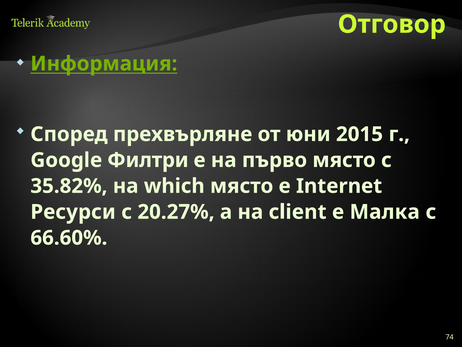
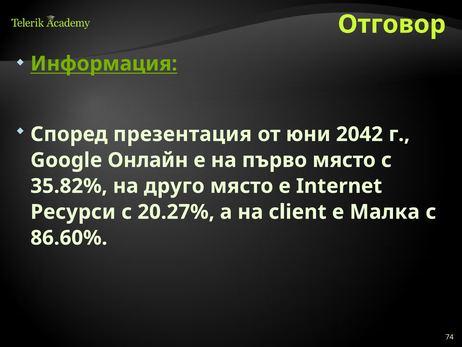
прехвърляне: прехвърляне -> презентация (182, 134)
2015: 2015 -> 2042 (359, 134)
Филтри: Филтри -> Онлайн (148, 160)
which: which -> друго (174, 186)
66.60%: 66.60% -> 86.60% (69, 238)
